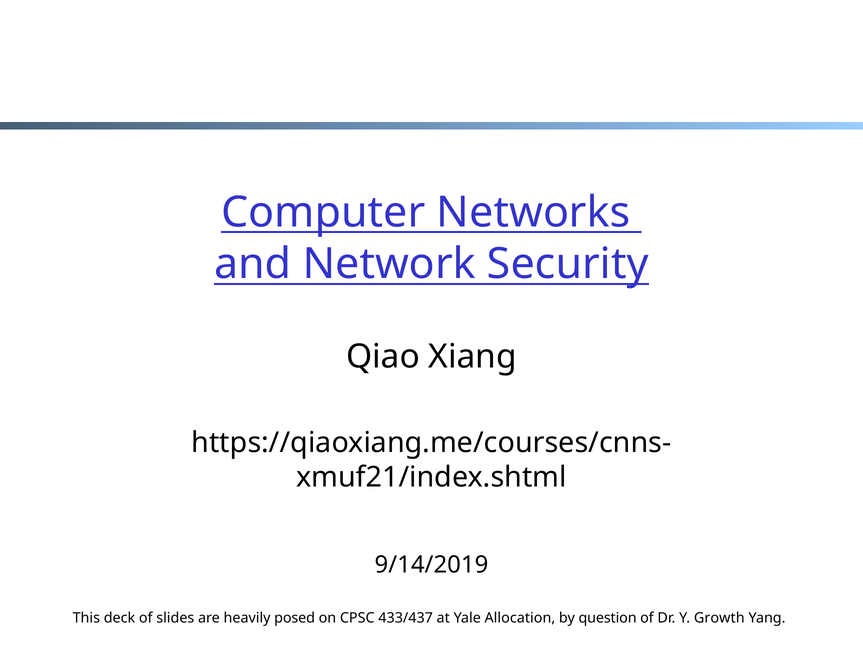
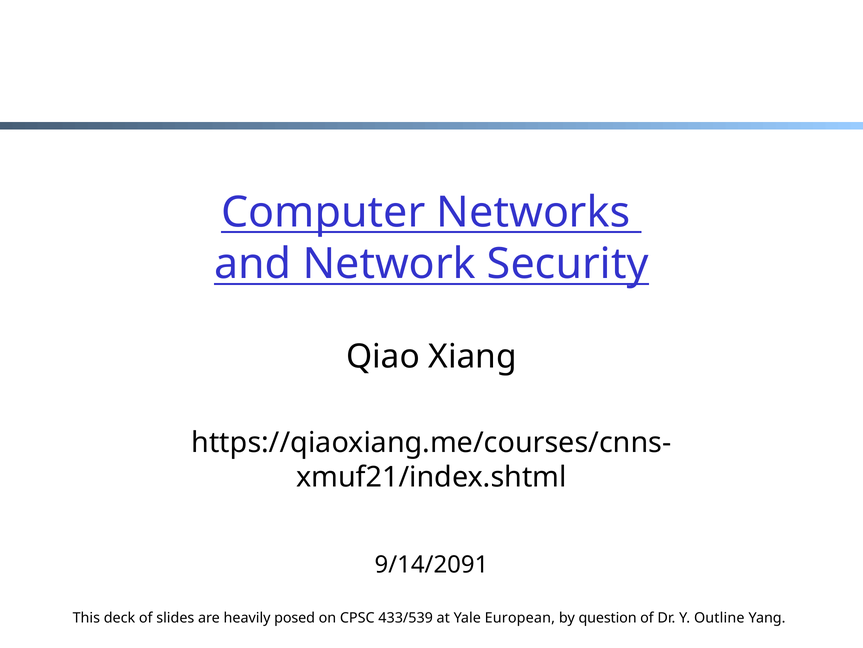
9/14/2019: 9/14/2019 -> 9/14/2091 (431, 565)
433/437: 433/437 -> 433/539 (406, 618)
Allocation: Allocation -> European (520, 618)
Growth: Growth -> Outline (719, 618)
